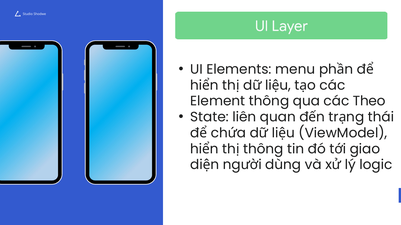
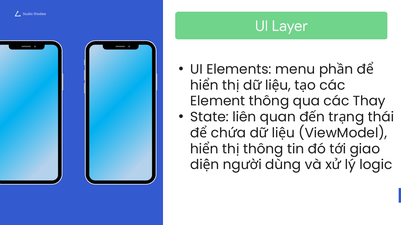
Theo: Theo -> Thay (369, 101)
